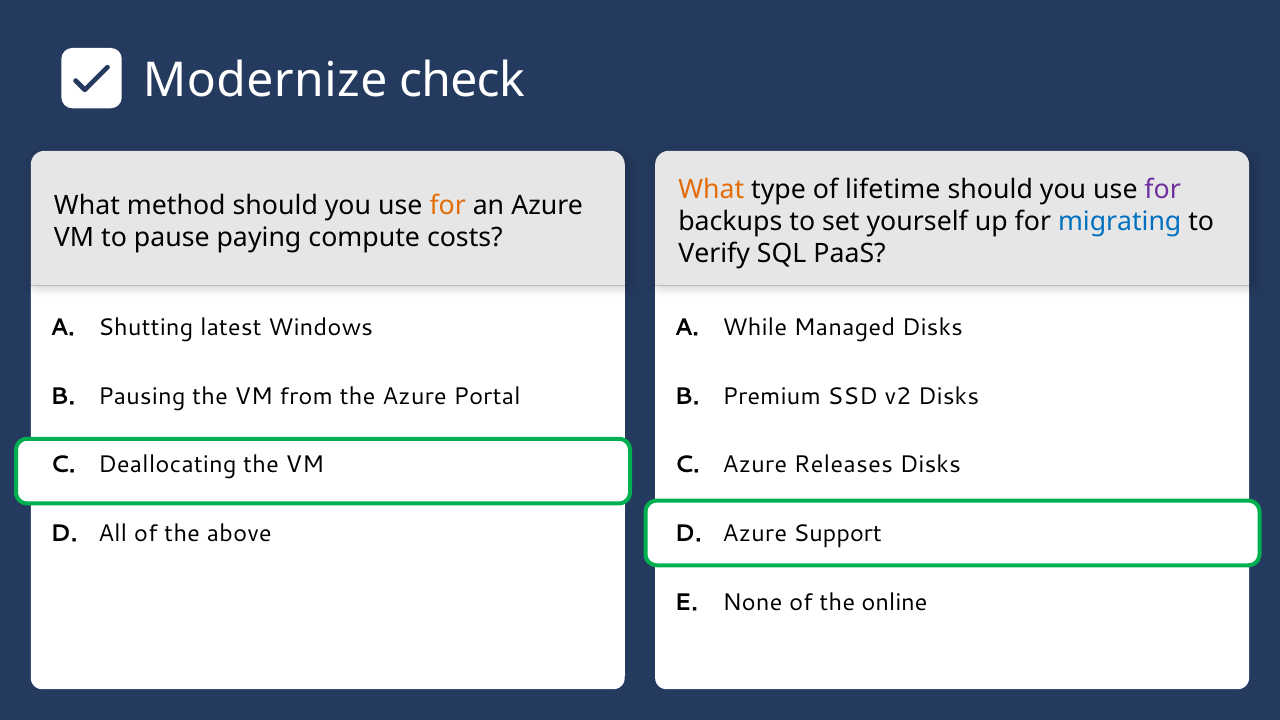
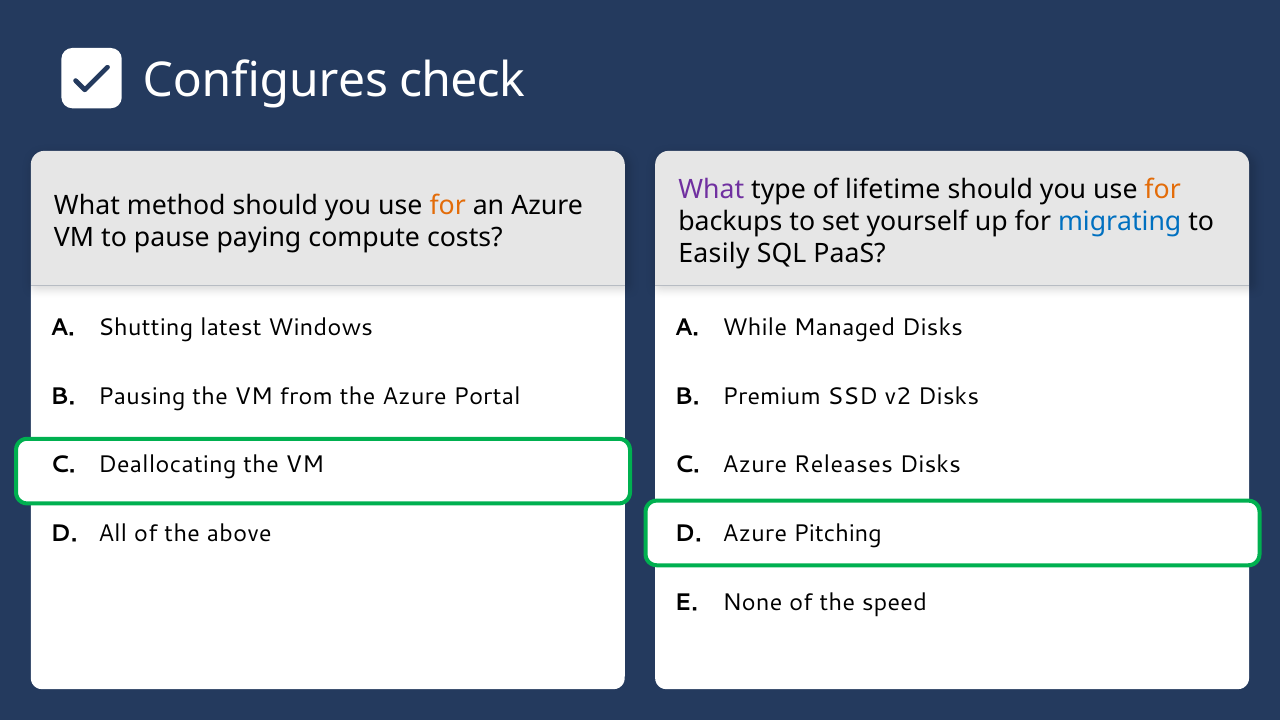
Modernize: Modernize -> Configures (265, 80)
What colour: orange -> purple (711, 190)
for colour: purple -> orange (1163, 190)
Verify: Verify -> Easily (714, 254)
Support: Support -> Pitching (838, 534)
online: online -> speed (894, 603)
